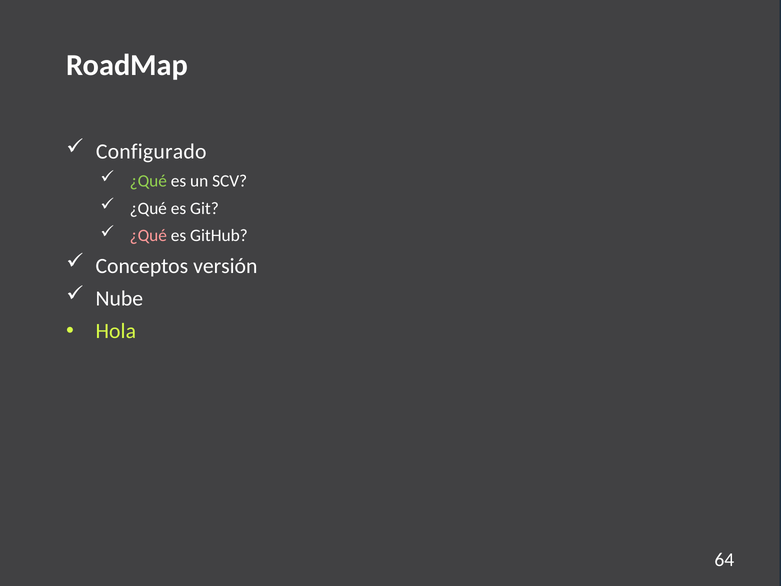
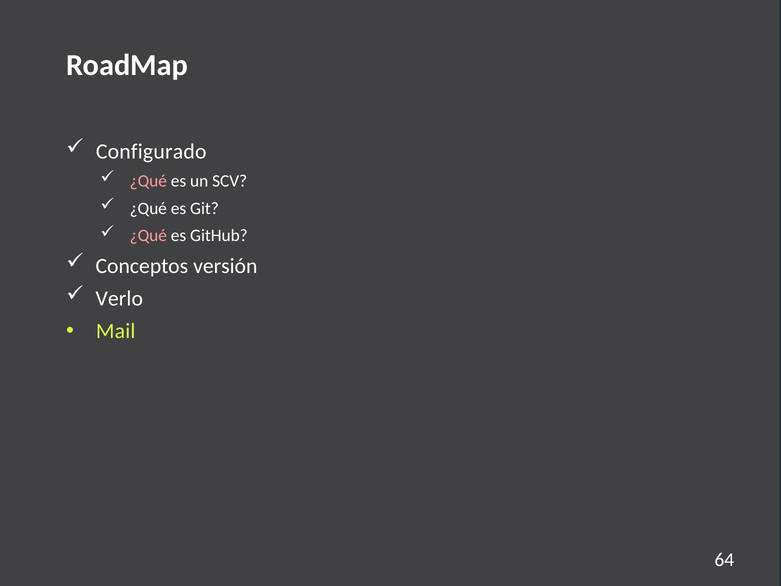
¿Qué colour: light green -> pink (148, 181)
Nube: Nube -> Verlo (119, 298)
Hola: Hola -> Mail (116, 331)
